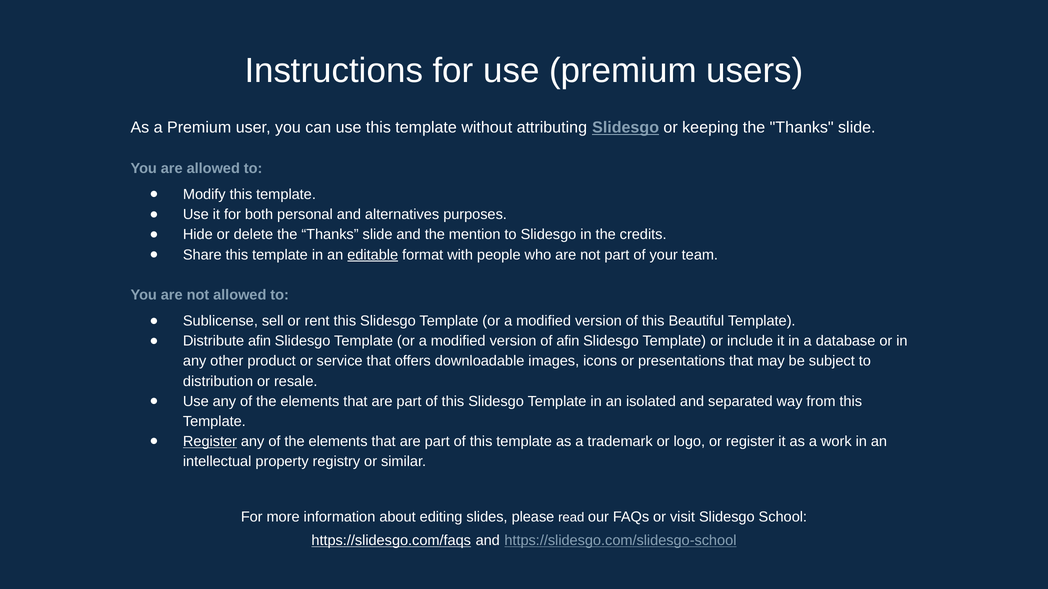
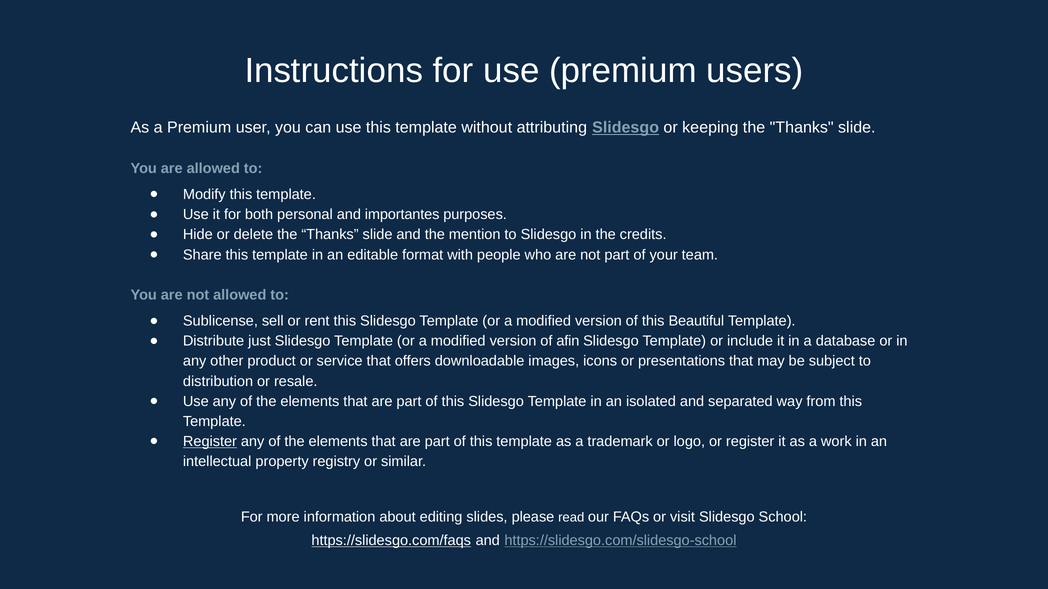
alternatives: alternatives -> importantes (402, 215)
editable underline: present -> none (373, 255)
Distribute afin: afin -> just (259, 341)
